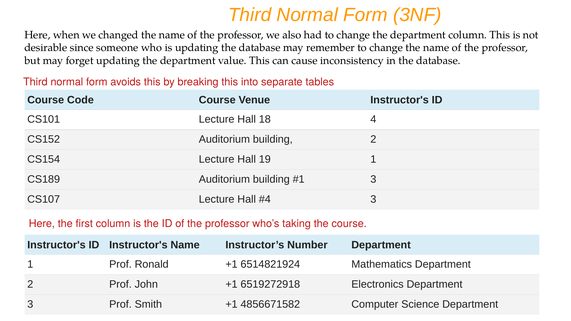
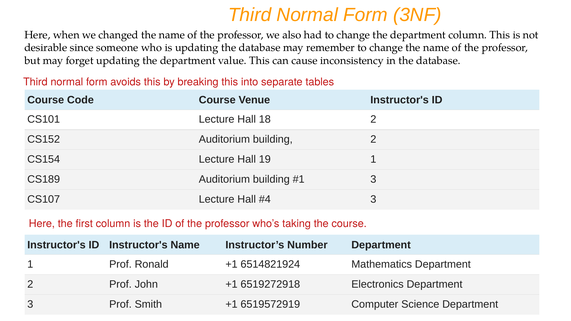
18 4: 4 -> 2 (373, 119)
4856671582: 4856671582 -> 6519572919 (270, 304)
